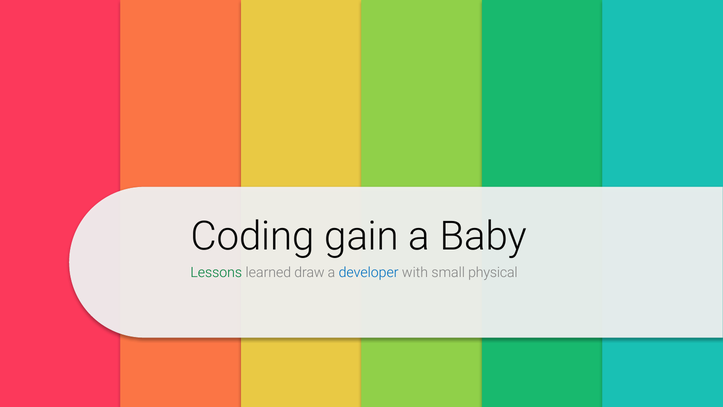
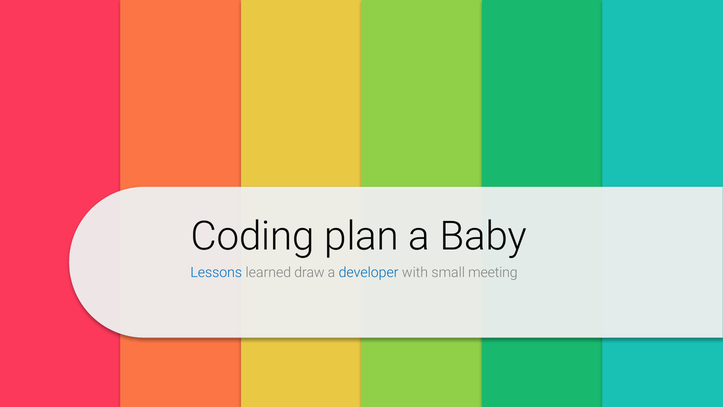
gain: gain -> plan (362, 236)
Lessons colour: green -> blue (216, 272)
physical: physical -> meeting (493, 272)
